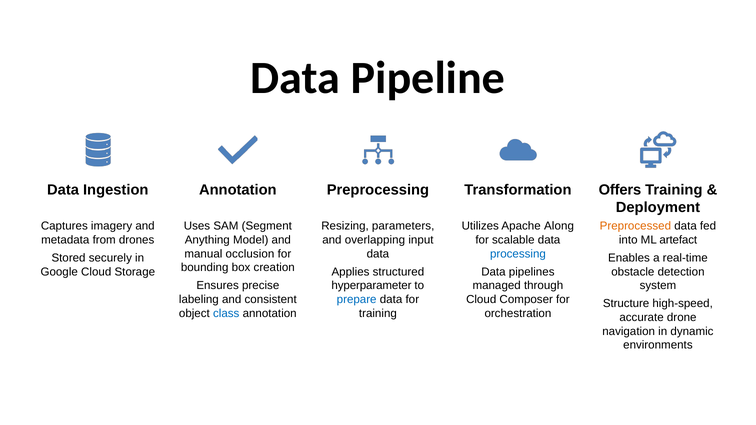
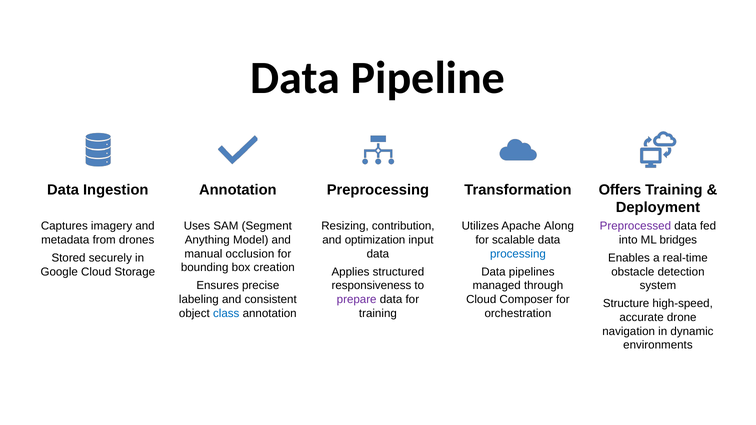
parameters: parameters -> contribution (403, 226)
Preprocessed colour: orange -> purple (635, 226)
overlapping: overlapping -> optimization (375, 240)
artefact: artefact -> bridges (678, 240)
hyperparameter: hyperparameter -> responsiveness (371, 286)
prepare colour: blue -> purple (357, 300)
